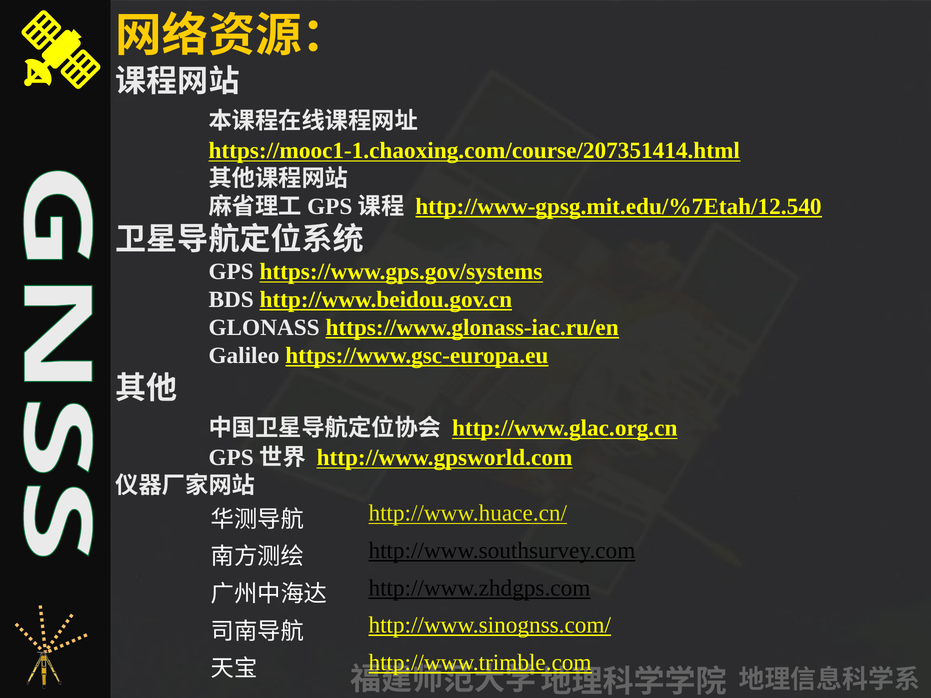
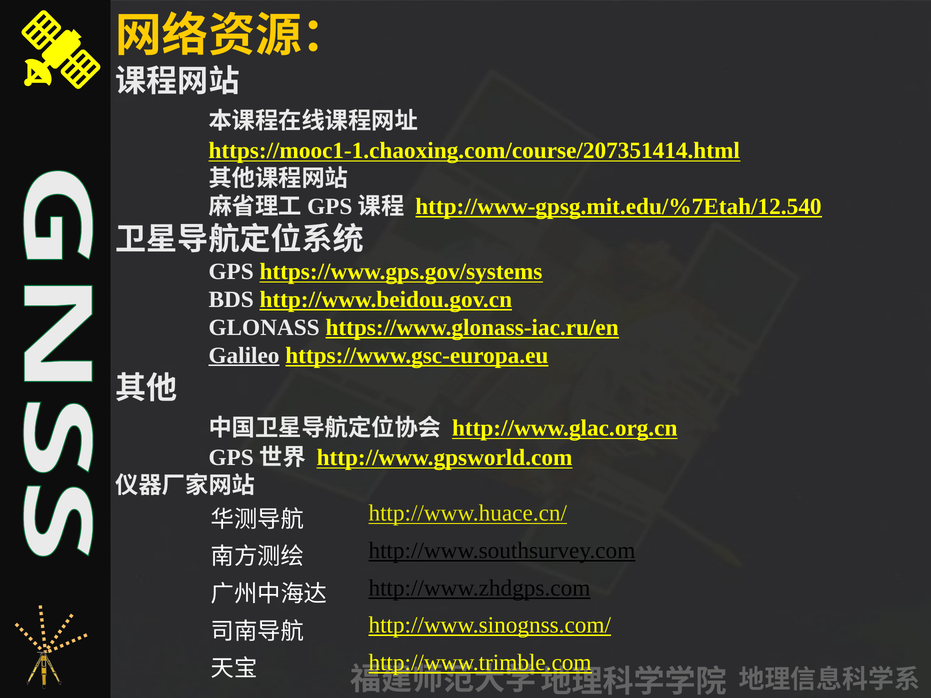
Galileo underline: none -> present (244, 356)
